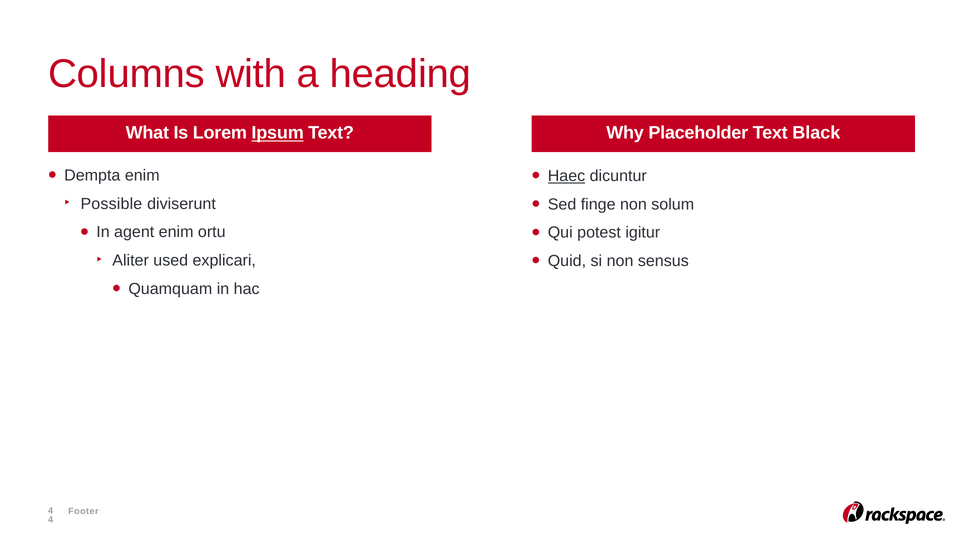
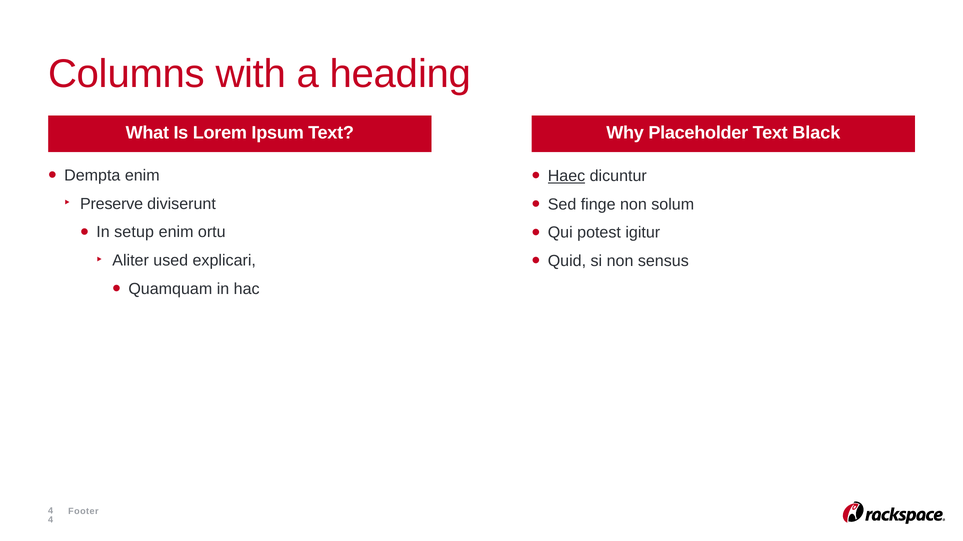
Ipsum underline: present -> none (278, 133)
Possible: Possible -> Preserve (112, 204)
agent: agent -> setup (134, 232)
